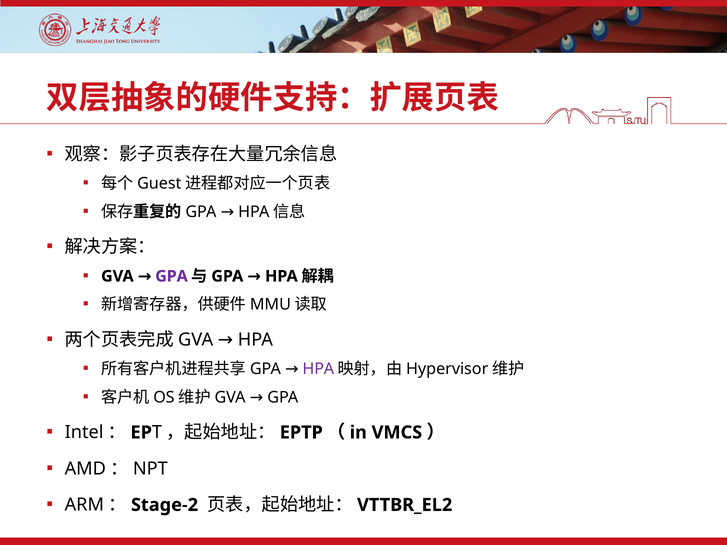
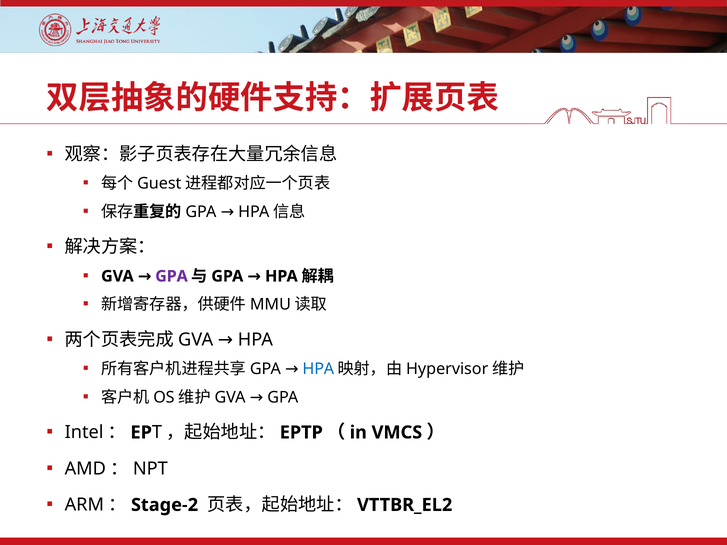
HPA colour: purple -> blue (318, 369)
